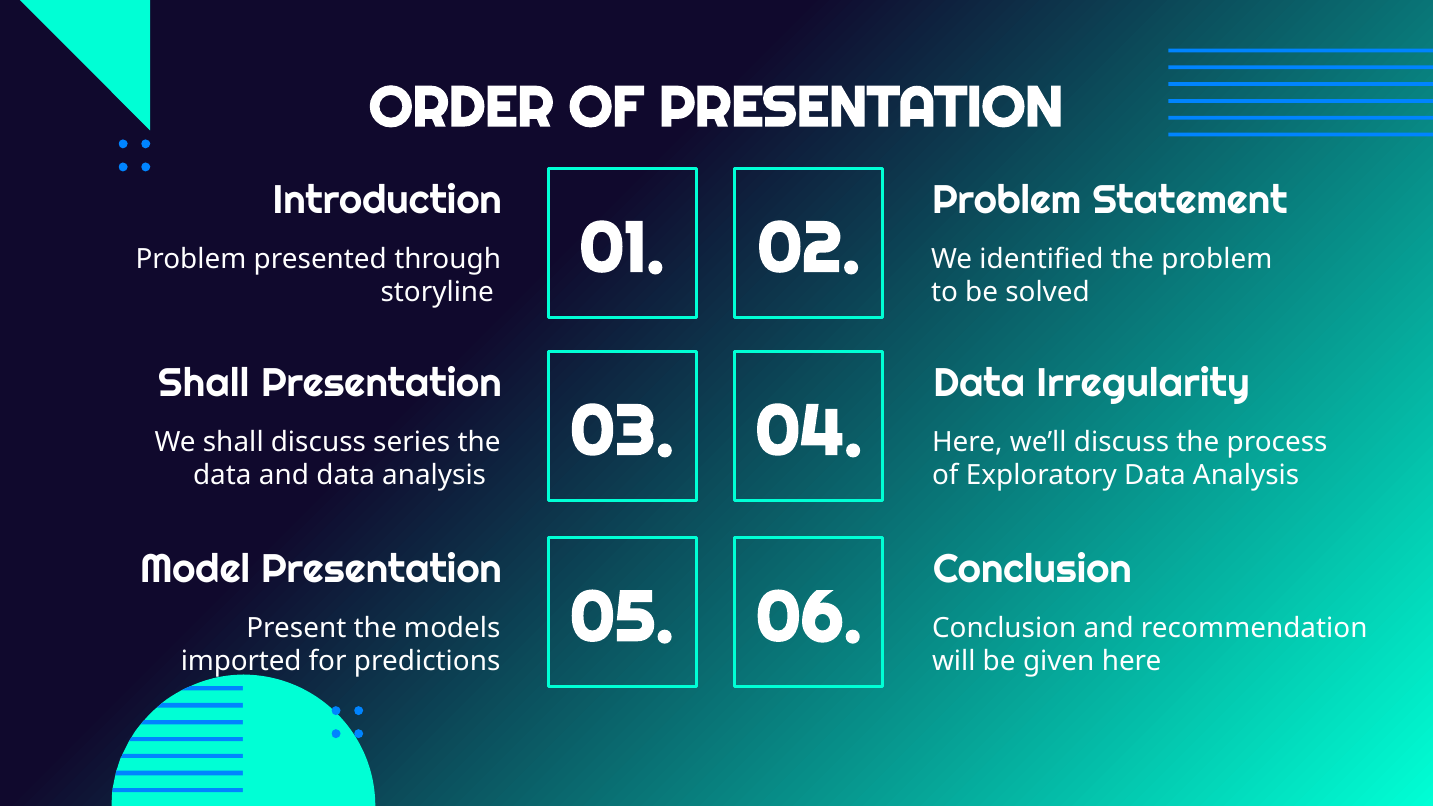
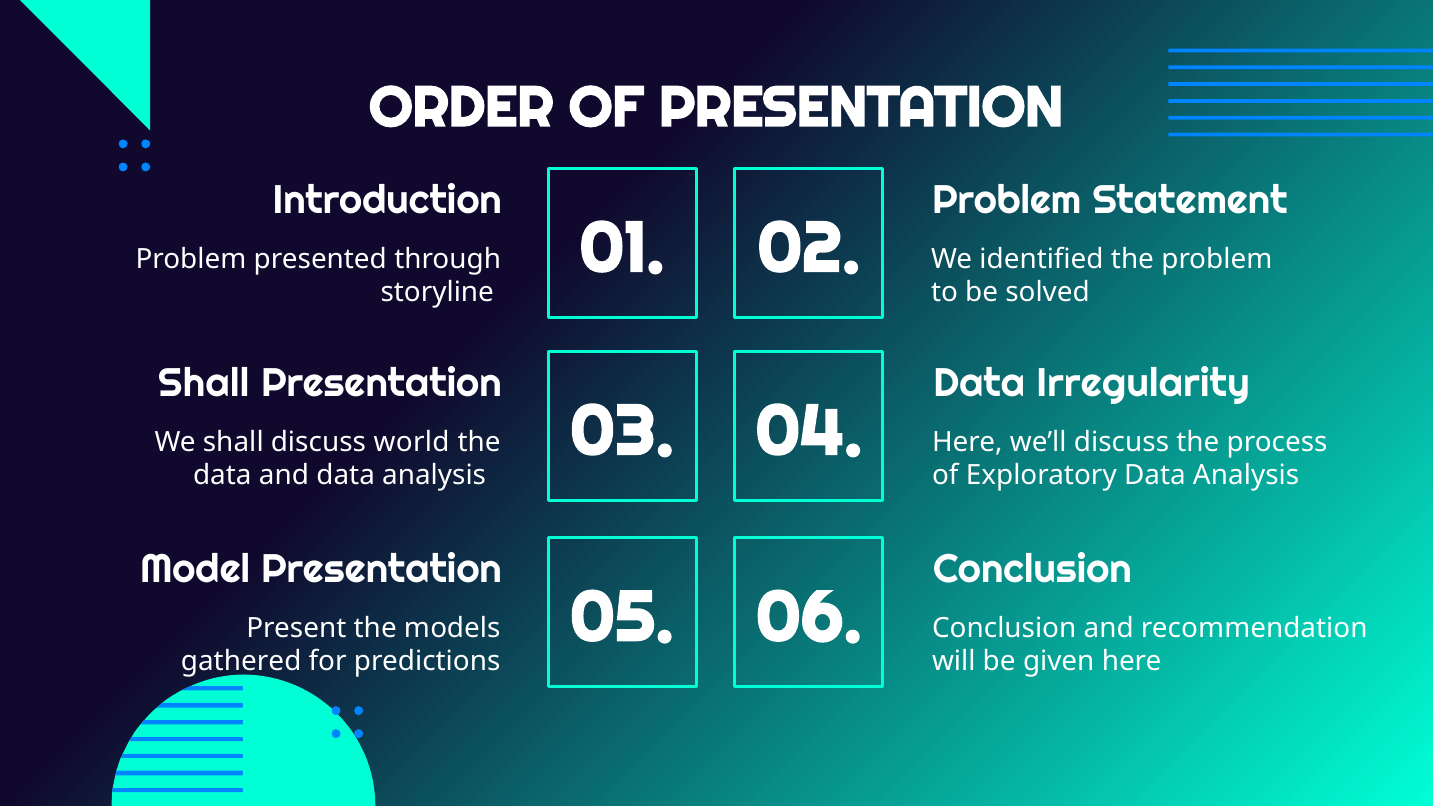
series: series -> world (412, 442)
imported: imported -> gathered (241, 662)
